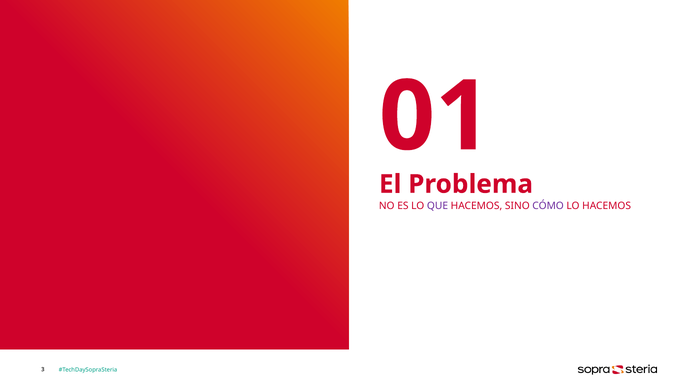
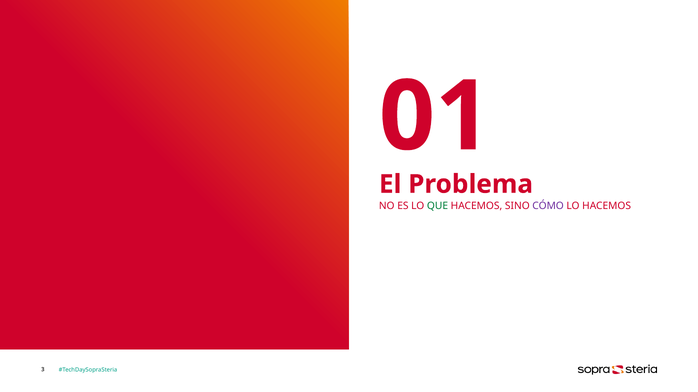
QUE colour: purple -> green (438, 206)
